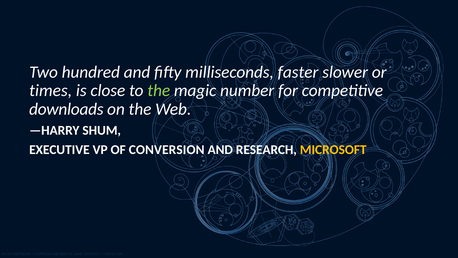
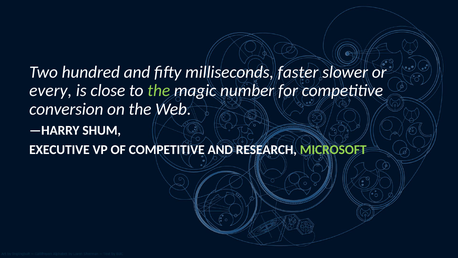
times: times -> every (51, 91)
downloads: downloads -> conversion (66, 109)
OF CONVERSION: CONVERSION -> COMPETITIVE (167, 150)
MICROSOFT colour: yellow -> light green (333, 150)
